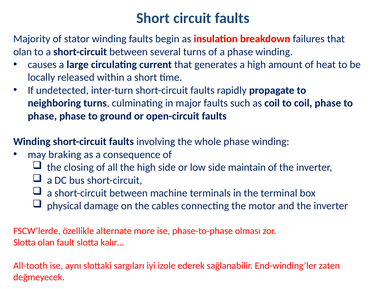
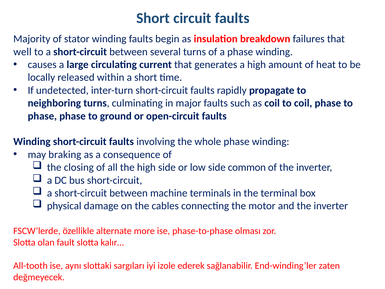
olan: olan -> well (22, 52)
maintain: maintain -> common (247, 167)
